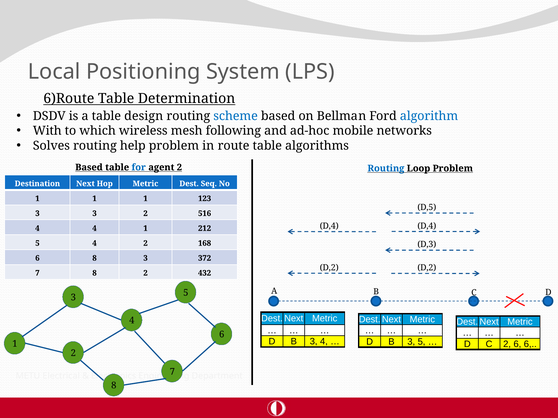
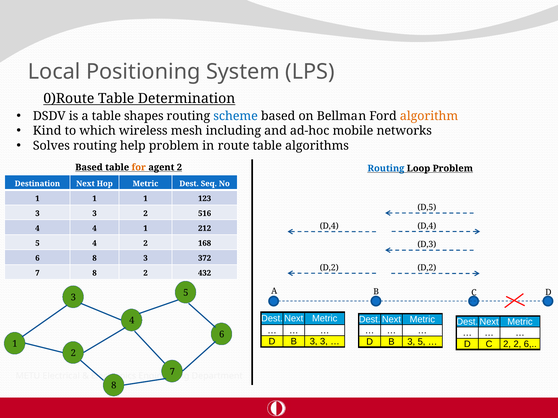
6)Route: 6)Route -> 0)Route (69, 99)
design: design -> shapes (144, 116)
algorithm colour: blue -> orange (429, 116)
With: With -> Kind (47, 131)
following: following -> including (233, 131)
for colour: blue -> orange (139, 168)
B 3 4: 4 -> 3 (324, 342)
2 6: 6 -> 2 (517, 344)
